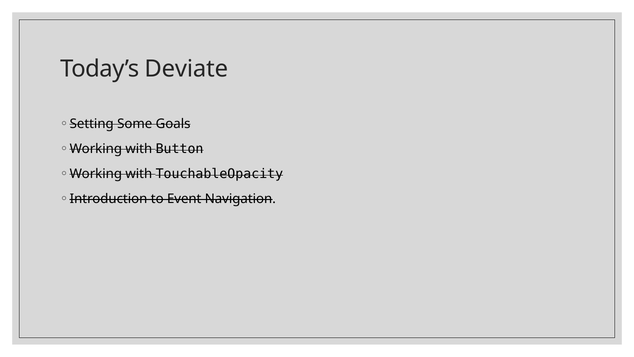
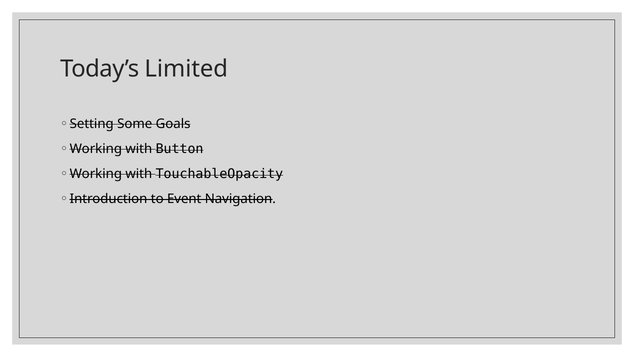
Deviate: Deviate -> Limited (186, 69)
